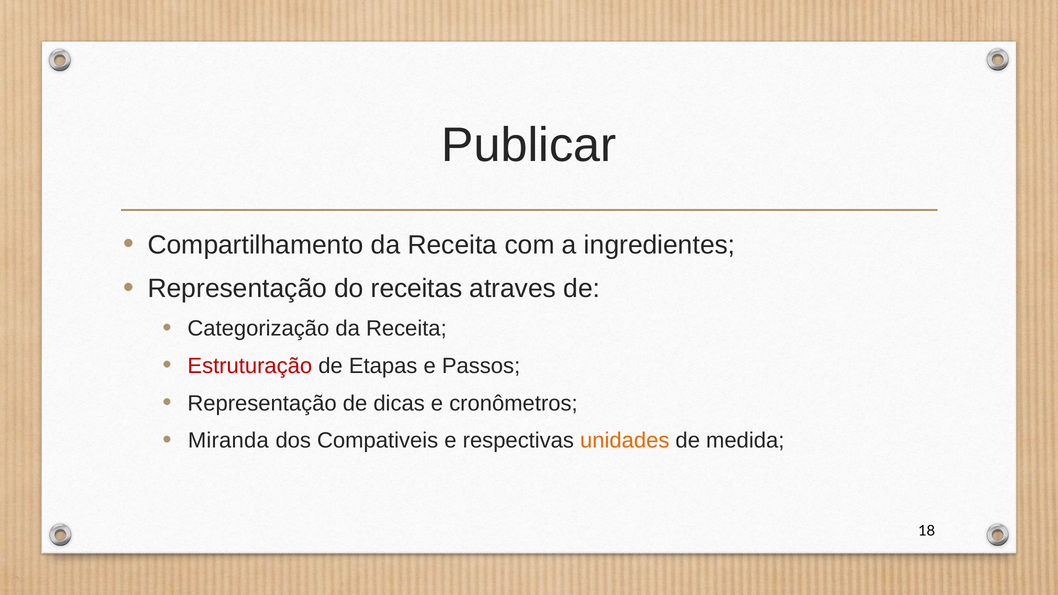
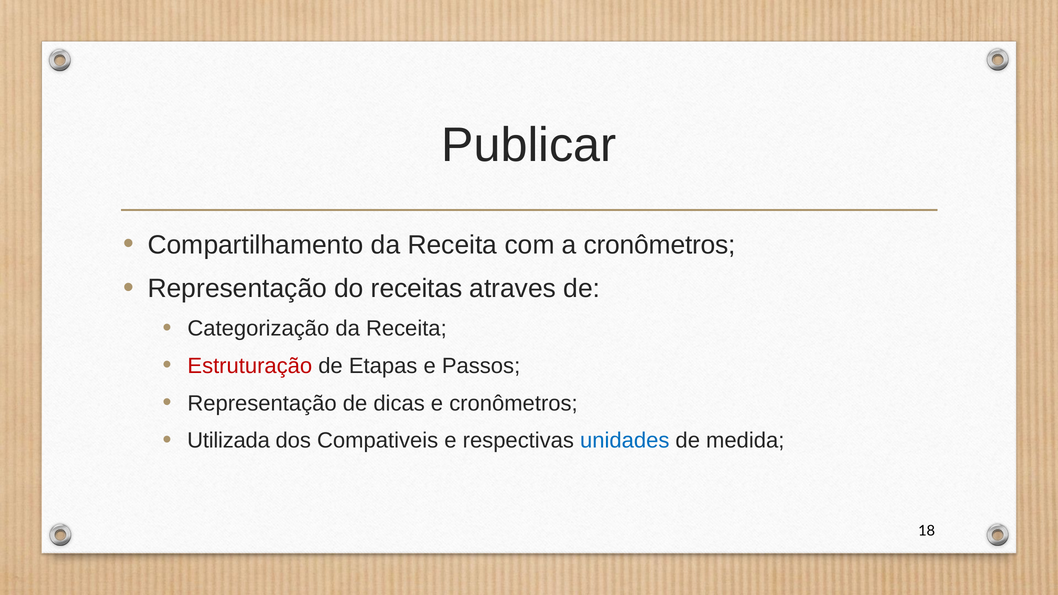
a ingredientes: ingredientes -> cronômetros (660, 245)
Miranda: Miranda -> Utilizada (229, 441)
unidades colour: orange -> blue (625, 441)
